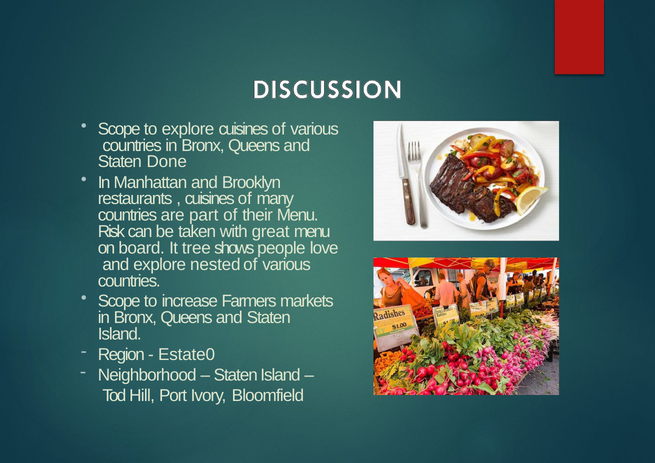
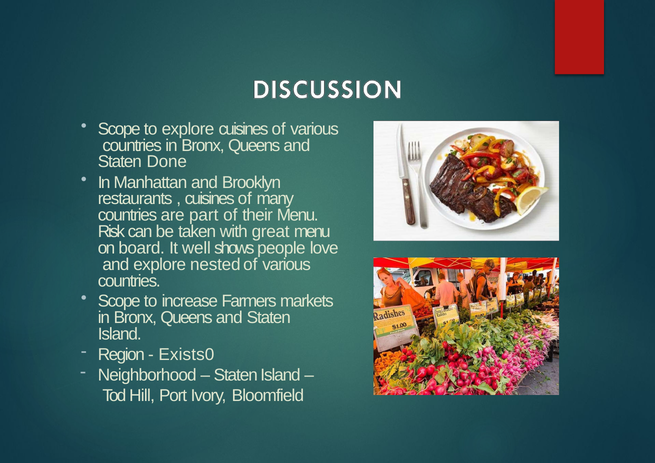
tree: tree -> well (196, 248)
Estate0: Estate0 -> Exists0 (186, 355)
